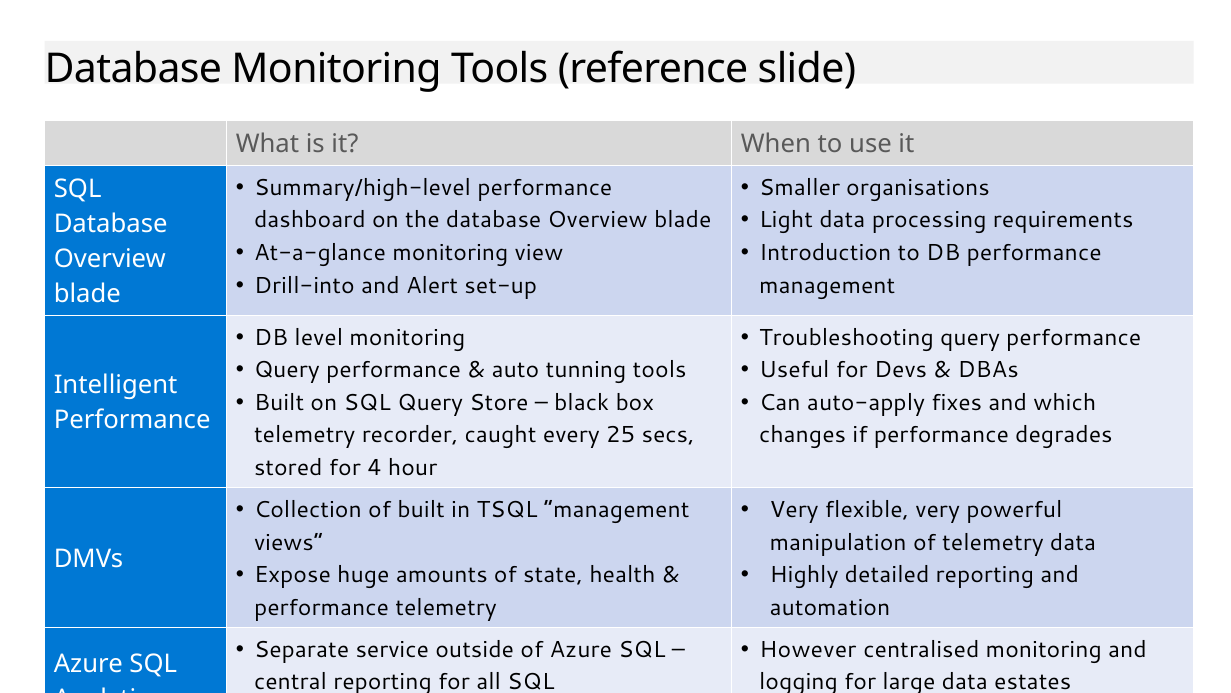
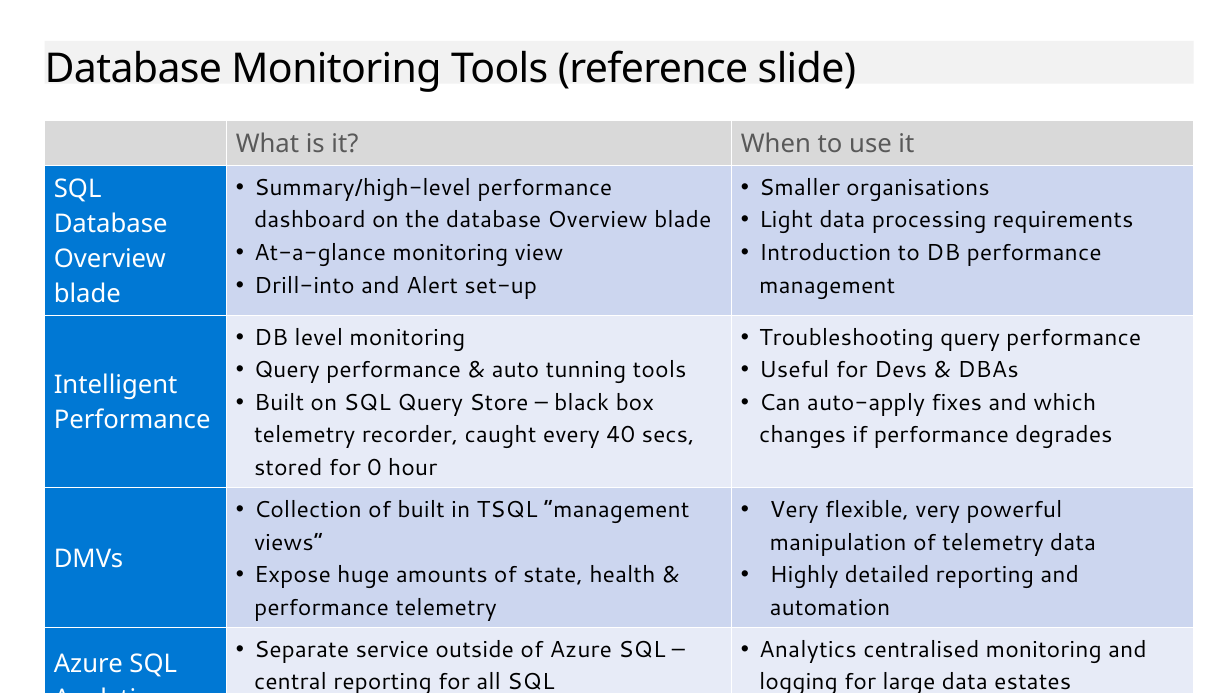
25: 25 -> 40 (621, 435)
4: 4 -> 0 (374, 468)
However: However -> Analytics (808, 649)
